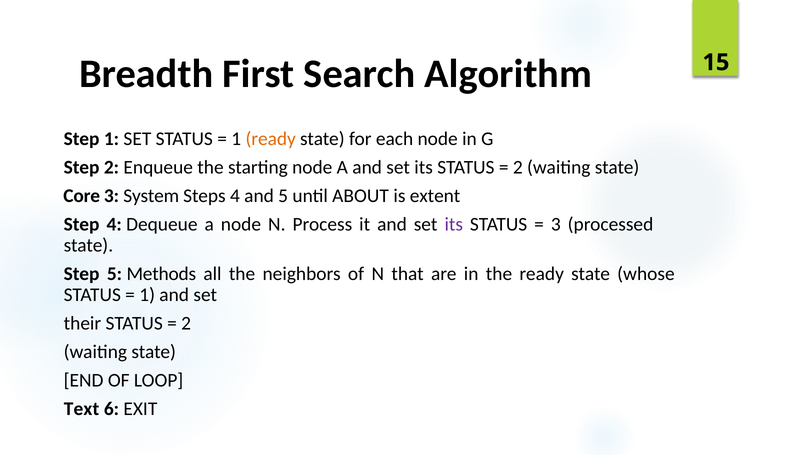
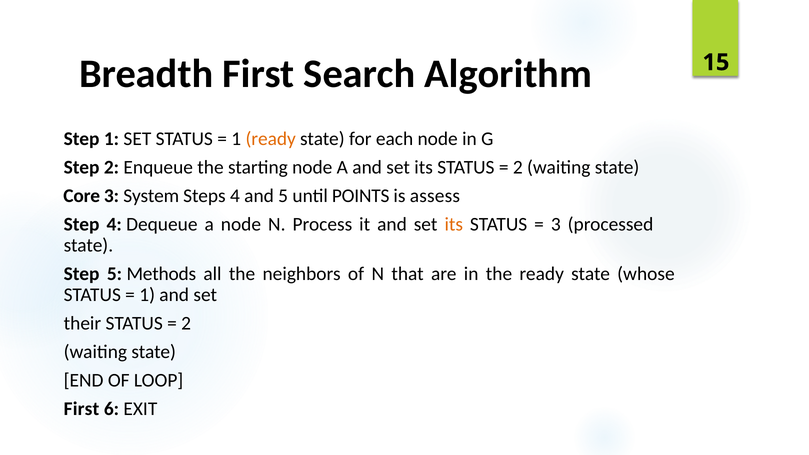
ABOUT: ABOUT -> POINTS (361, 196)
extent: extent -> assess (435, 196)
its colour: purple -> orange (454, 224)
Text: Text -> First (82, 409)
